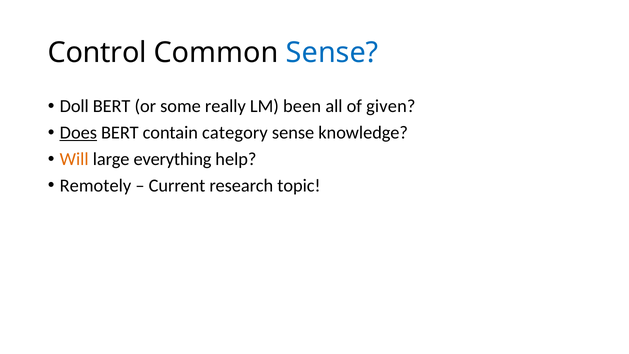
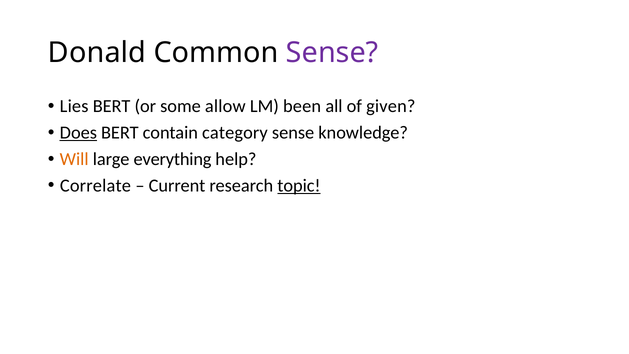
Control: Control -> Donald (97, 53)
Sense colour: blue -> purple (332, 53)
Doll: Doll -> Lies (74, 106)
really: really -> allow (225, 106)
Remotely: Remotely -> Correlate (95, 185)
topic underline: none -> present (299, 185)
